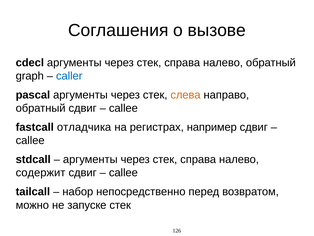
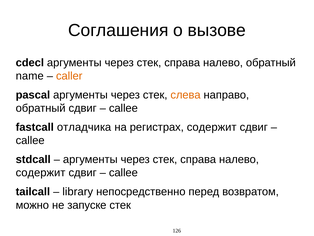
graph: graph -> name (30, 76)
caller colour: blue -> orange (69, 76)
регистрах например: например -> содержит (212, 127)
набор: набор -> library (78, 191)
